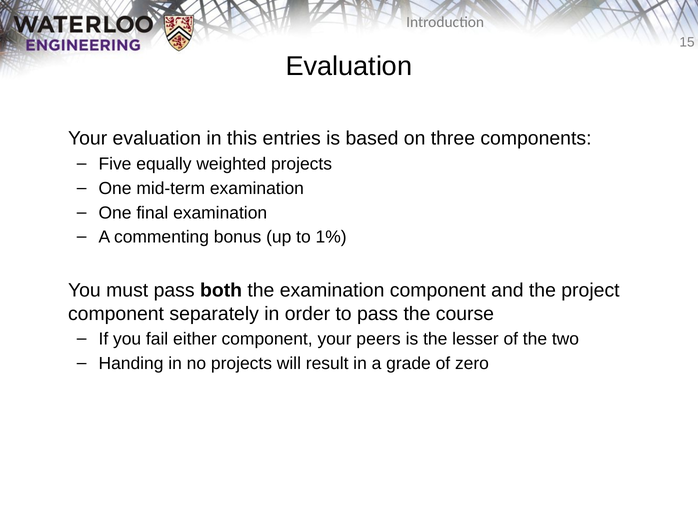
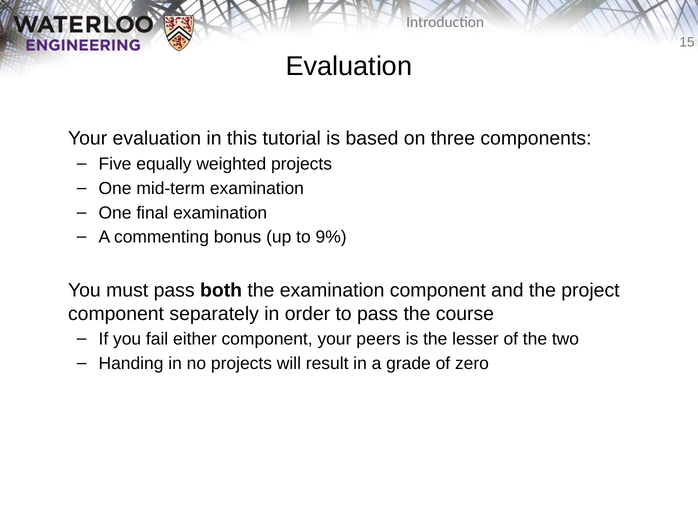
entries: entries -> tutorial (292, 139)
1%: 1% -> 9% (331, 237)
